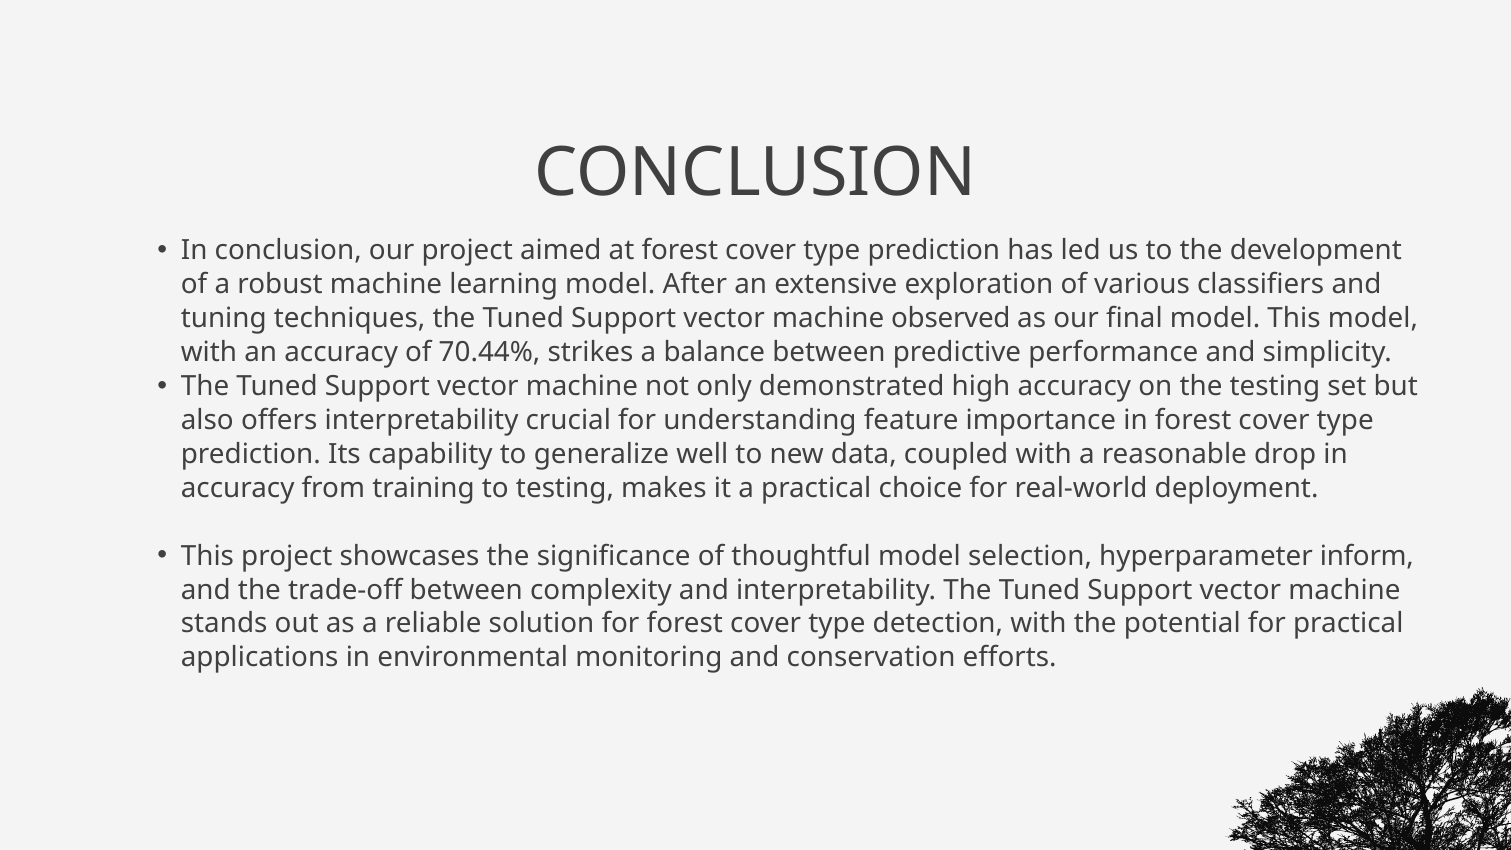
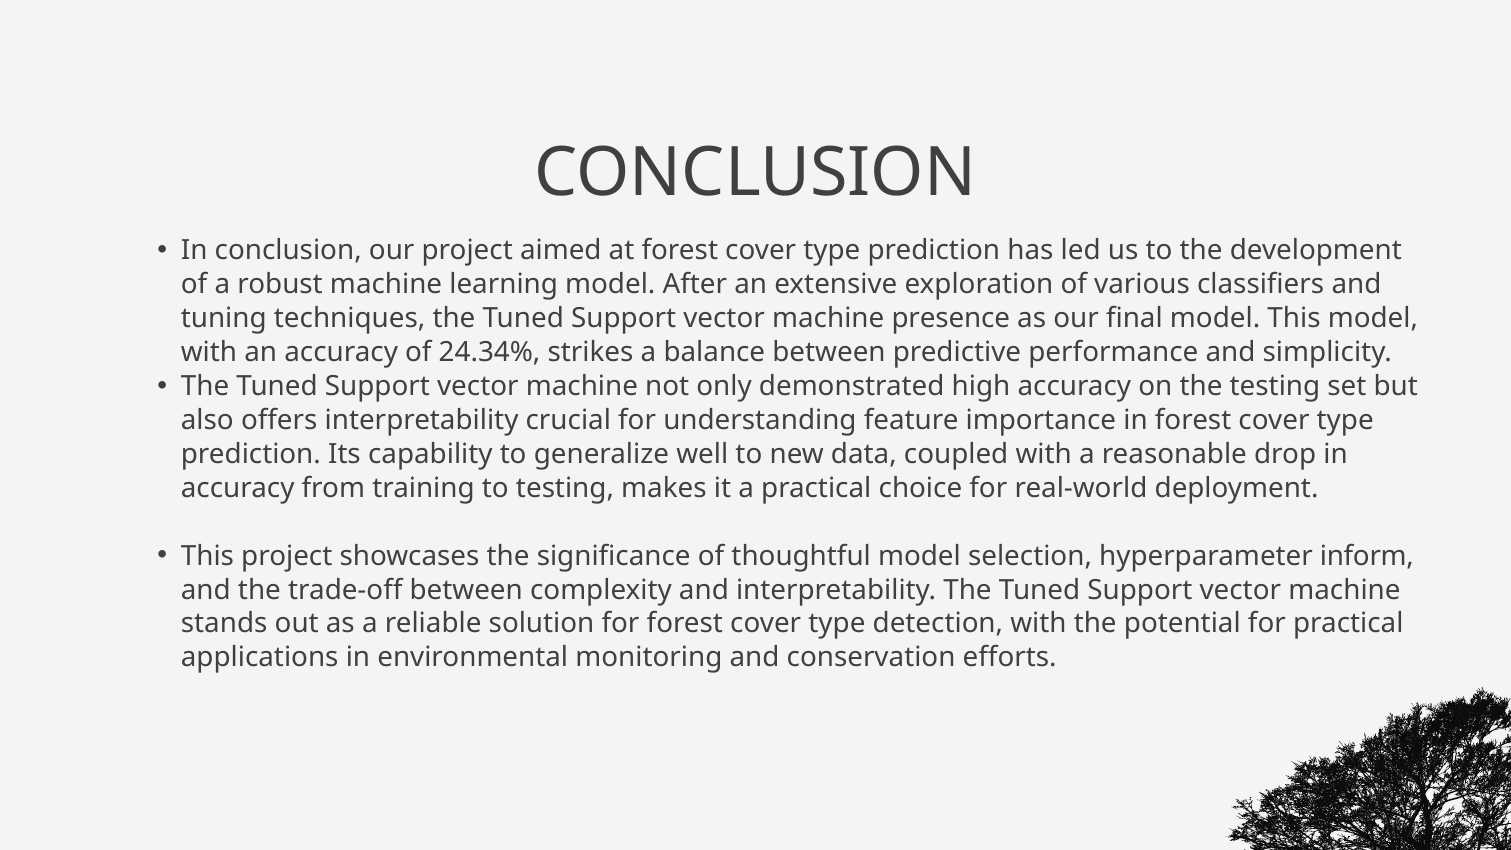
observed: observed -> presence (951, 319)
70.44%: 70.44% -> 24.34% (490, 352)
